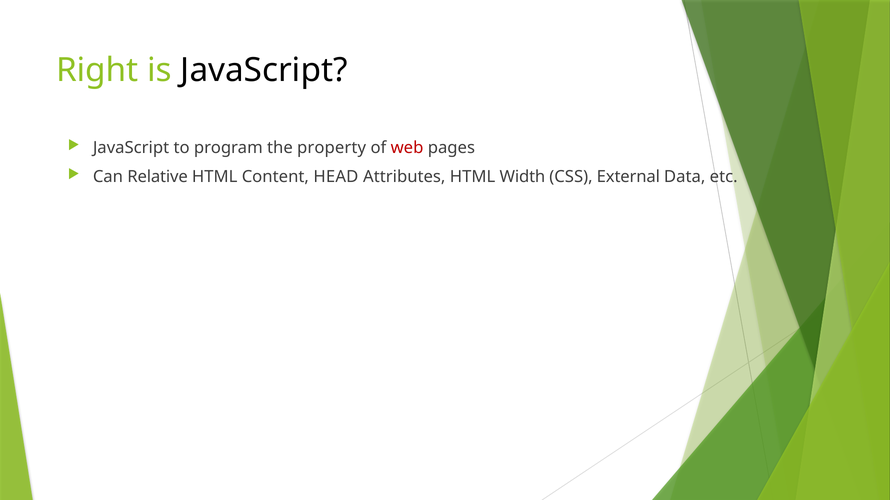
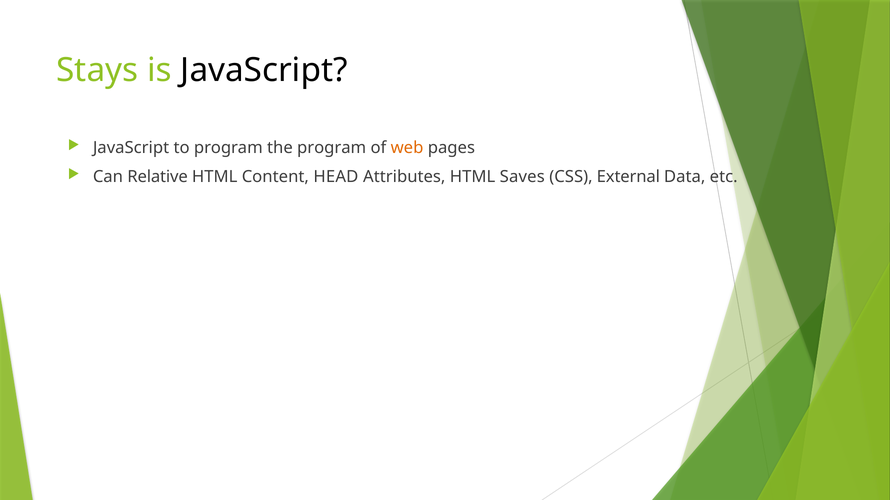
Right: Right -> Stays (97, 70)
the property: property -> program (332, 148)
web colour: red -> orange (407, 148)
Width: Width -> Saves (522, 177)
